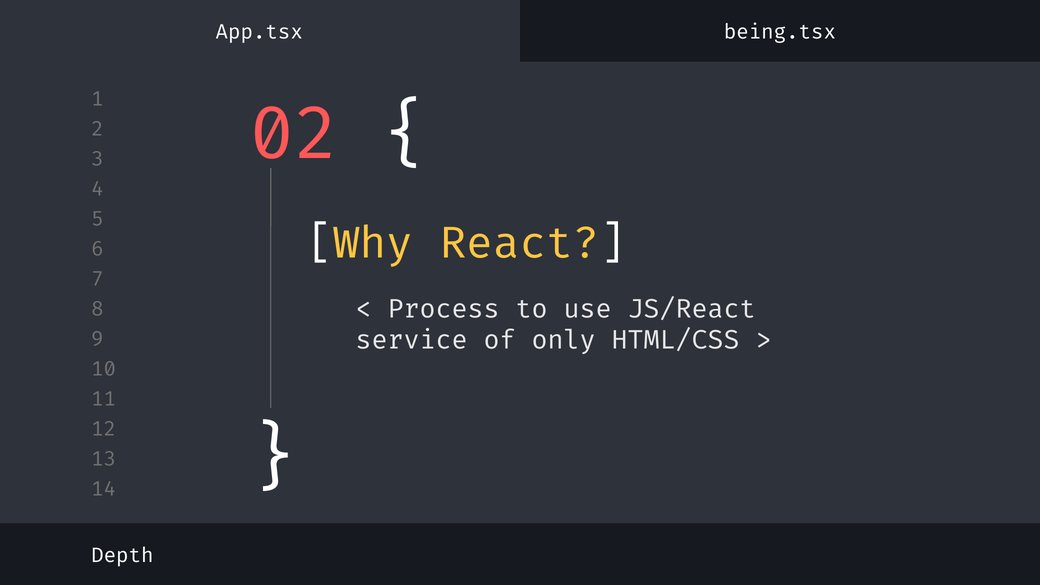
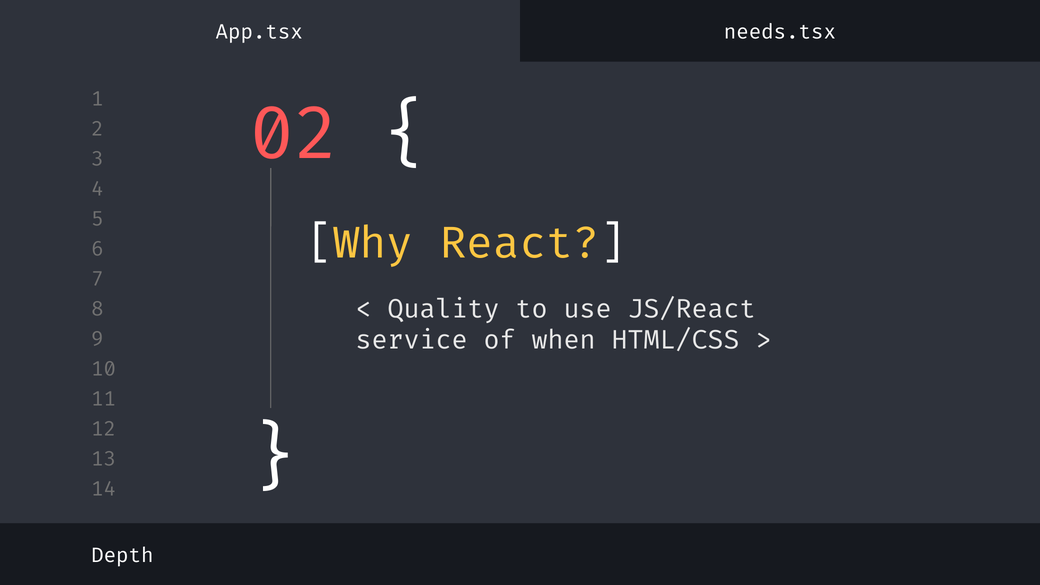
being.tsx: being.tsx -> needs.tsx (780, 32)
Process: Process -> Quality (444, 309)
only: only -> when (564, 340)
